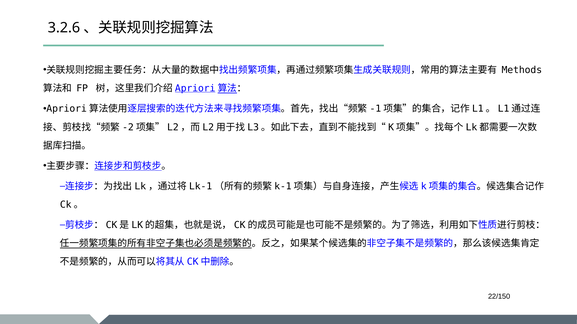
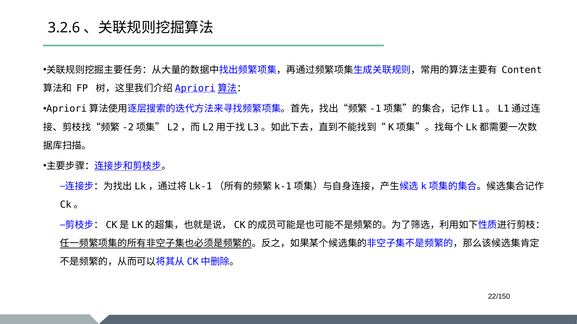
Methods: Methods -> Content (522, 70)
